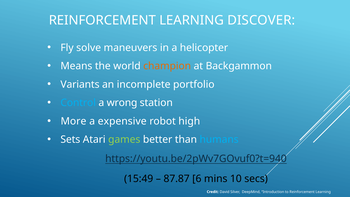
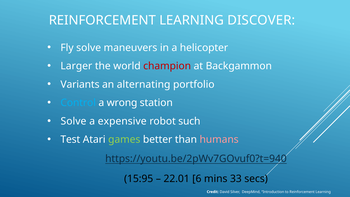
Means: Means -> Larger (76, 66)
champion colour: orange -> red (167, 66)
incomplete: incomplete -> alternating (144, 84)
More: More -> Solve (73, 121)
high: high -> such (189, 121)
Sets: Sets -> Test (70, 140)
humans colour: light blue -> pink (219, 140)
15:49: 15:49 -> 15:95 (139, 179)
87.87: 87.87 -> 22.01 (177, 179)
10: 10 -> 33 (236, 179)
